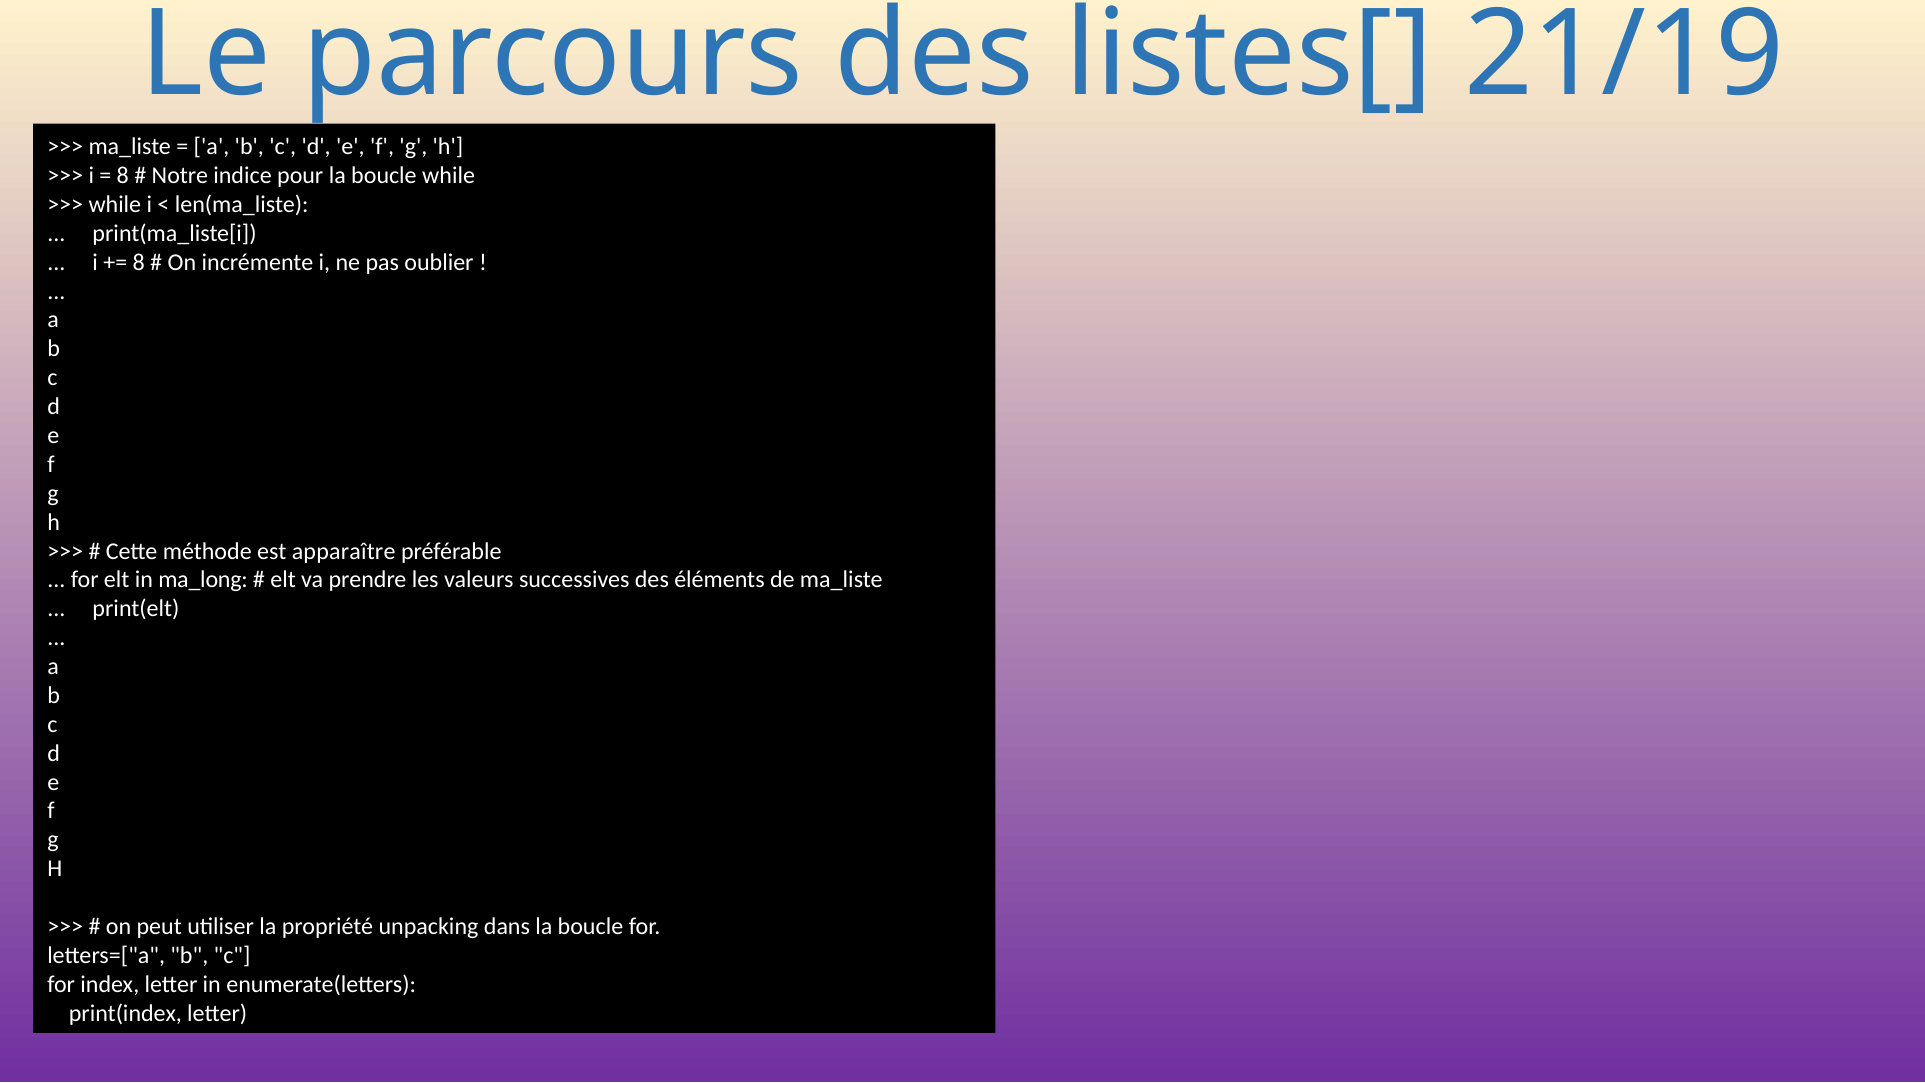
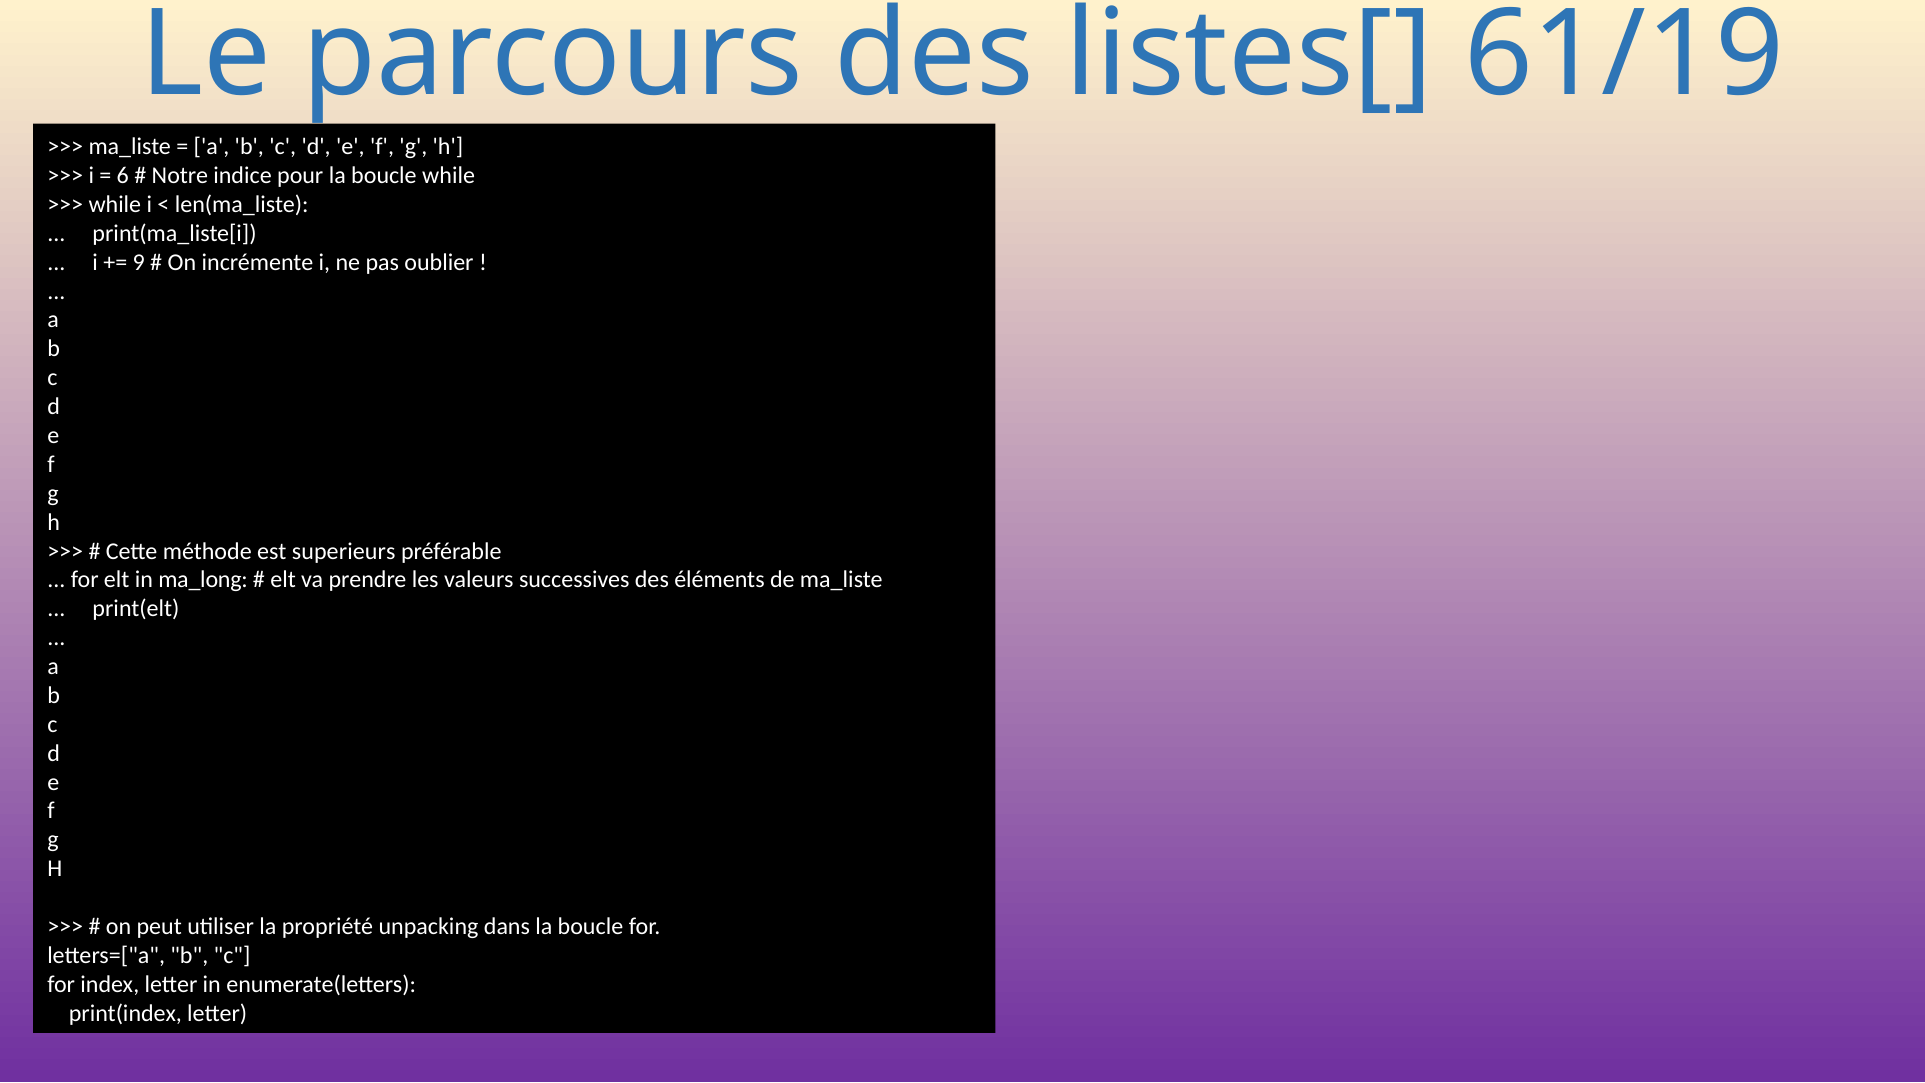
21/19: 21/19 -> 61/19 (1624, 55)
8: 8 -> 6 (123, 176)
8: 8 -> 9 (139, 262)
apparaître: apparaître -> superieurs (344, 551)
